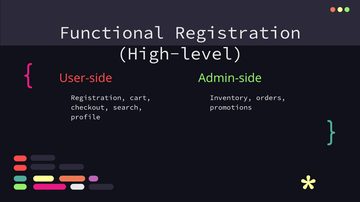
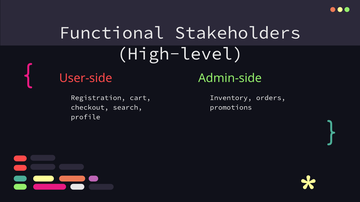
Functional Registration: Registration -> Stakeholders (238, 33)
